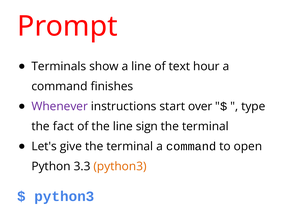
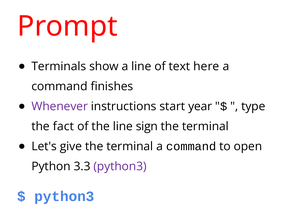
hour: hour -> here (206, 67)
over: over -> year (200, 107)
python3 colour: orange -> purple (120, 167)
